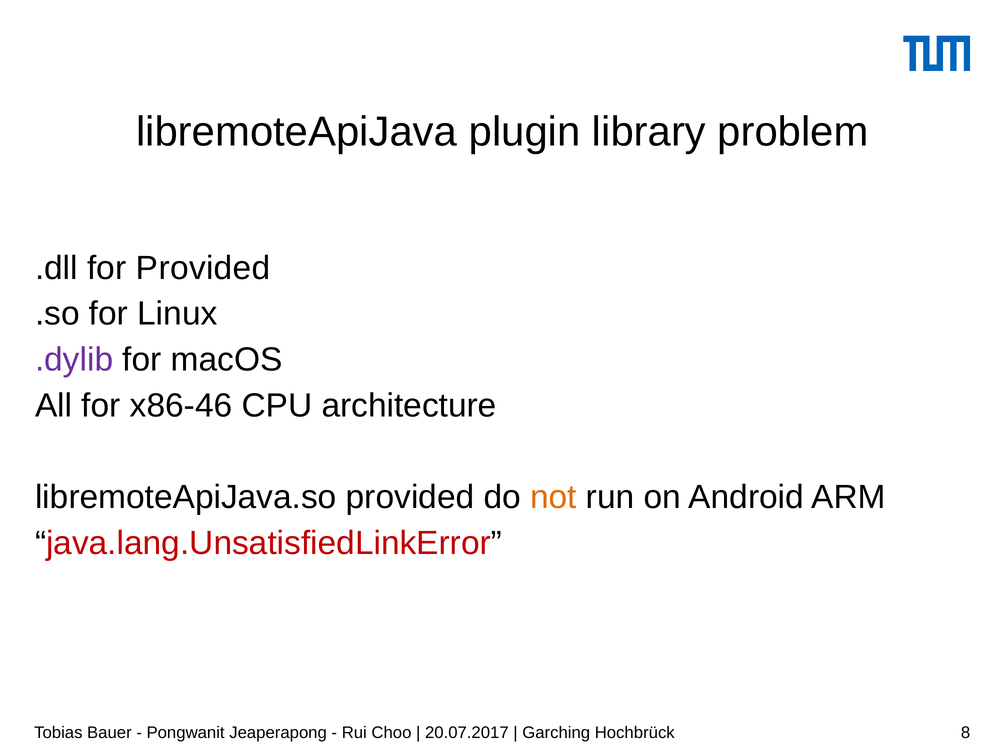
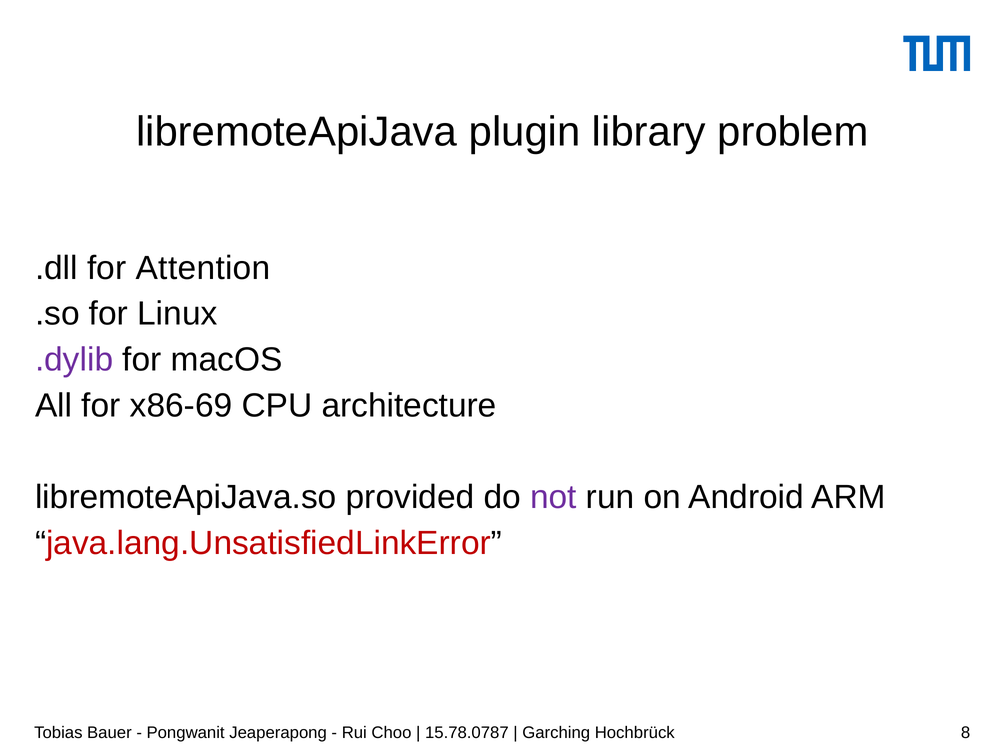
for Provided: Provided -> Attention (203, 268)
x86-46: x86-46 -> x86-69 (181, 405)
not colour: orange -> purple (553, 497)
20.07.2017: 20.07.2017 -> 15.78.0787 (467, 733)
